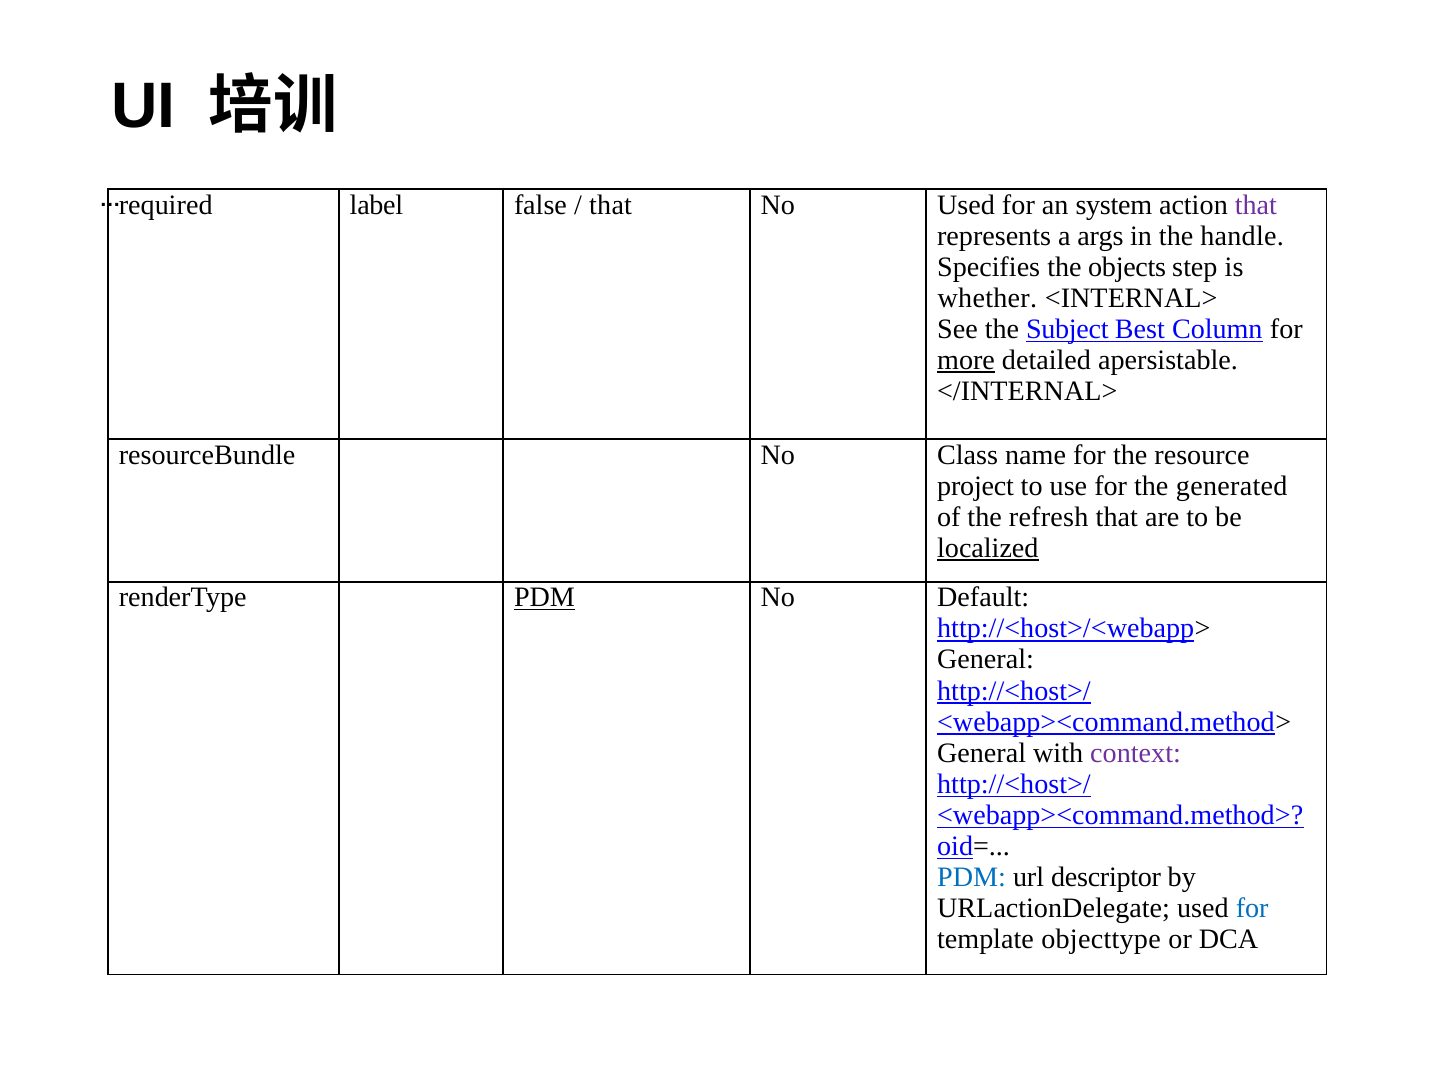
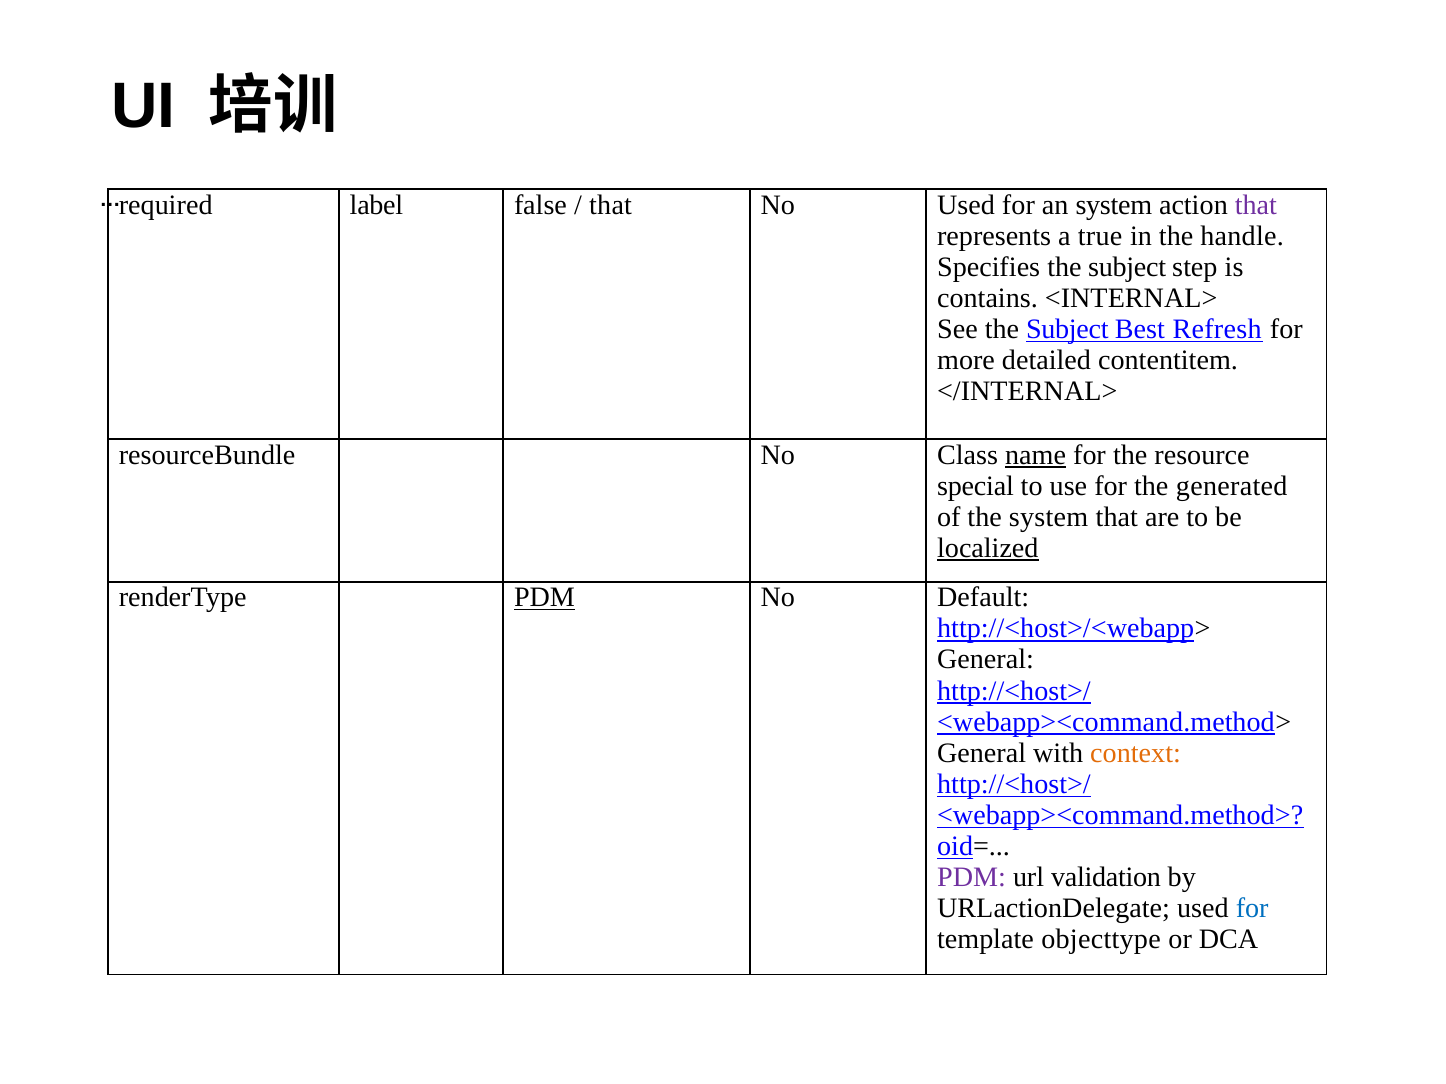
args: args -> true (1100, 236)
Specifies the objects: objects -> subject (1127, 267)
whether: whether -> contains (987, 298)
Column: Column -> Refresh (1217, 329)
more underline: present -> none (966, 360)
apersistable: apersistable -> contentitem (1168, 360)
name underline: none -> present (1036, 455)
project: project -> special (976, 486)
the refresh: refresh -> system (1049, 517)
context colour: purple -> orange (1136, 753)
PDM colour: blue -> purple (972, 878)
descriptor: descriptor -> validation (1106, 878)
